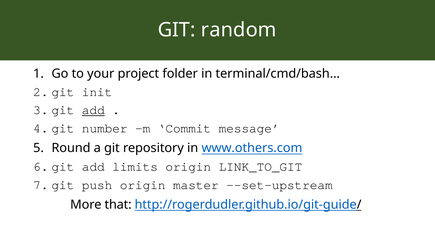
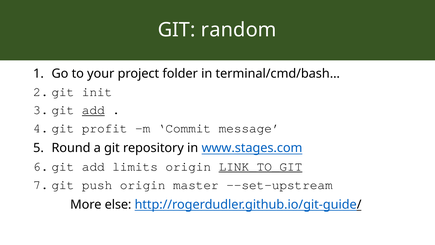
number: number -> profit (105, 128)
www.others.com: www.others.com -> www.stages.com (252, 148)
LINK_TO_GIT underline: none -> present (260, 166)
that: that -> else (118, 204)
